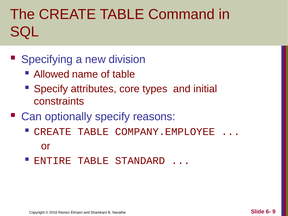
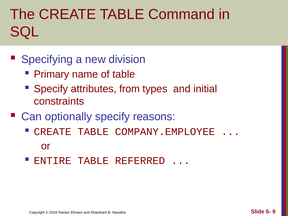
Allowed: Allowed -> Primary (52, 74)
core: core -> from (130, 89)
STANDARD: STANDARD -> REFERRED (140, 161)
